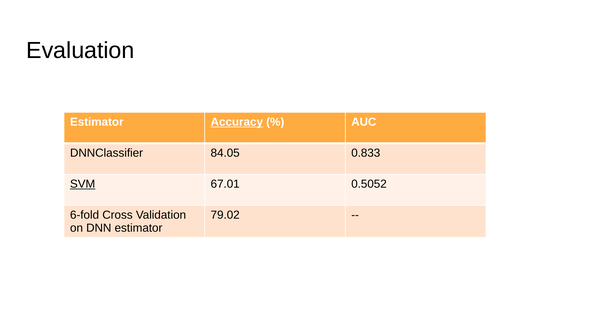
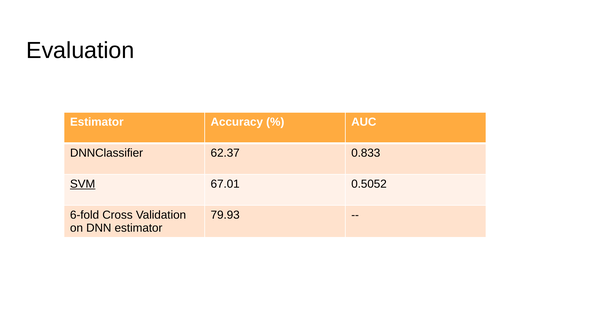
Accuracy underline: present -> none (237, 122)
84.05: 84.05 -> 62.37 (225, 153)
79.02: 79.02 -> 79.93 (225, 215)
